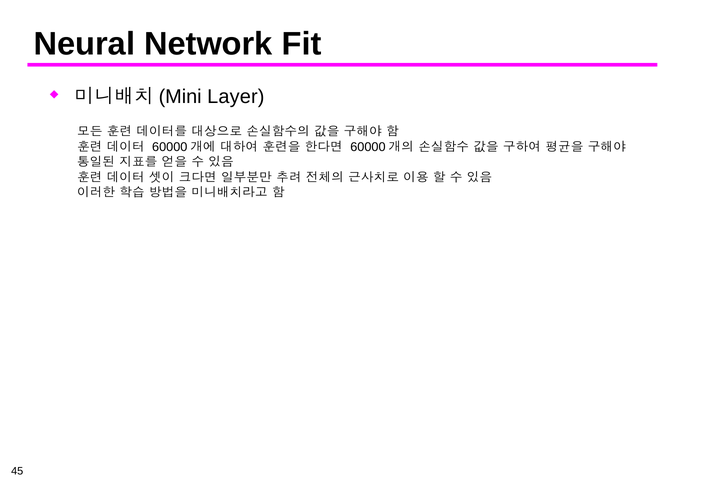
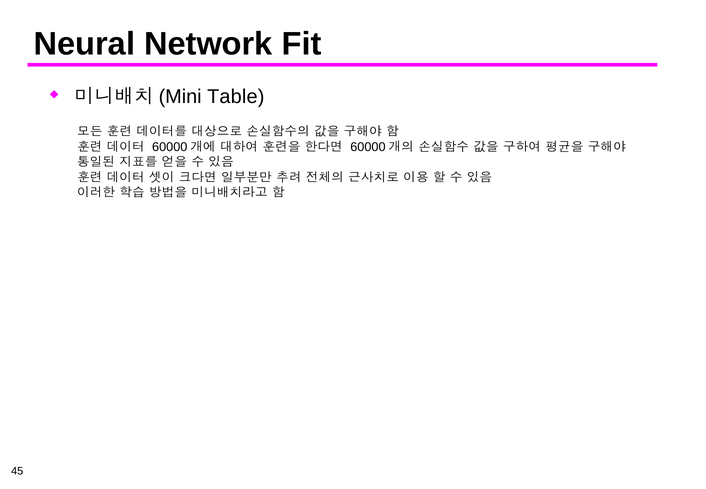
Layer: Layer -> Table (236, 96)
